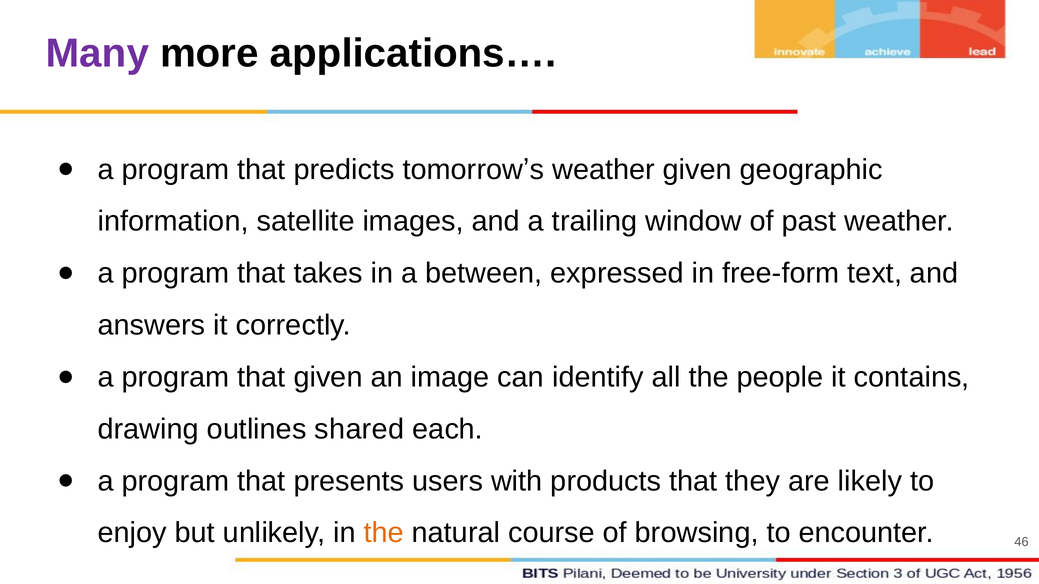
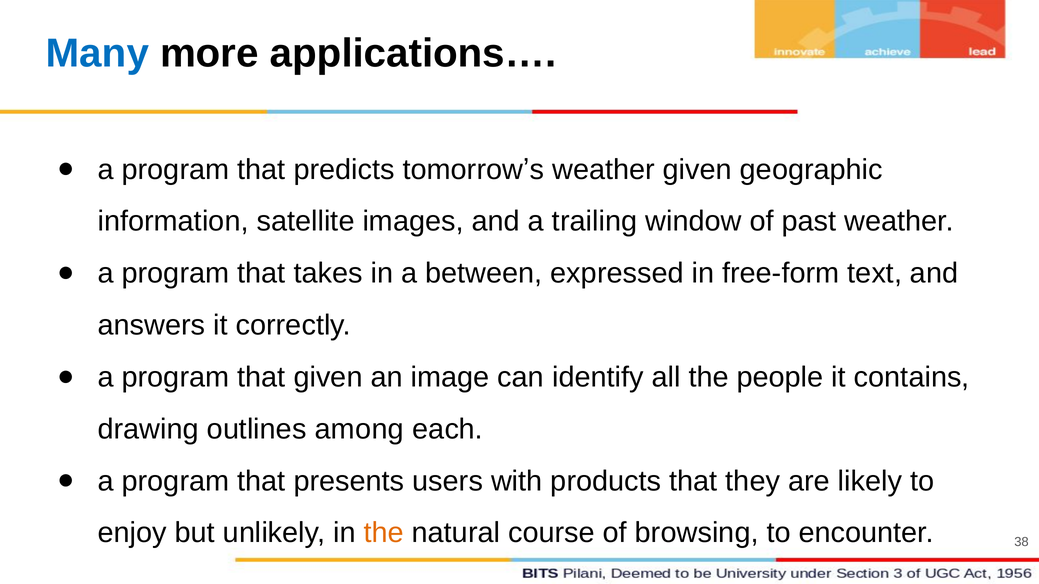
Many colour: purple -> blue (97, 54)
shared: shared -> among (359, 429)
46: 46 -> 38 (1021, 542)
